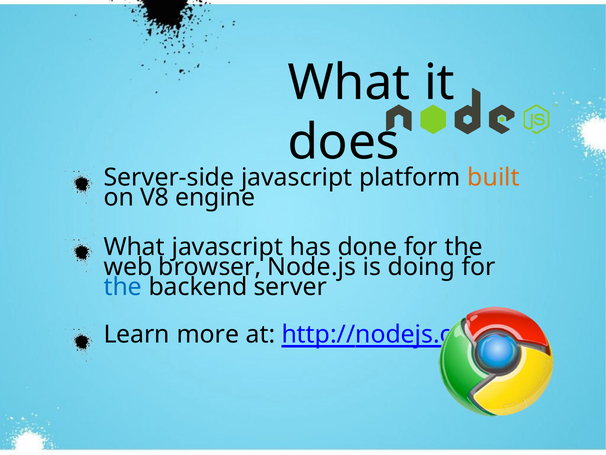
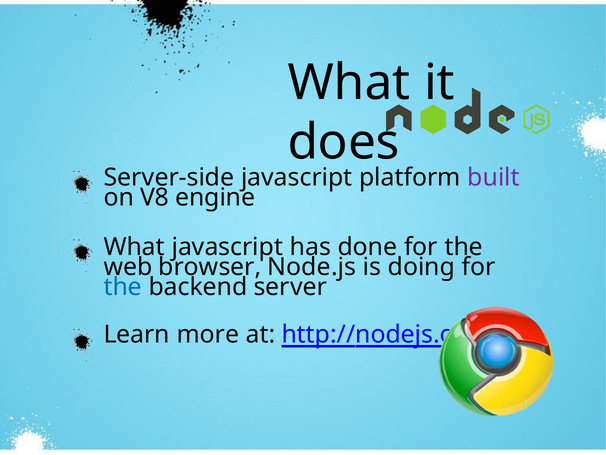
built colour: orange -> purple (494, 177)
